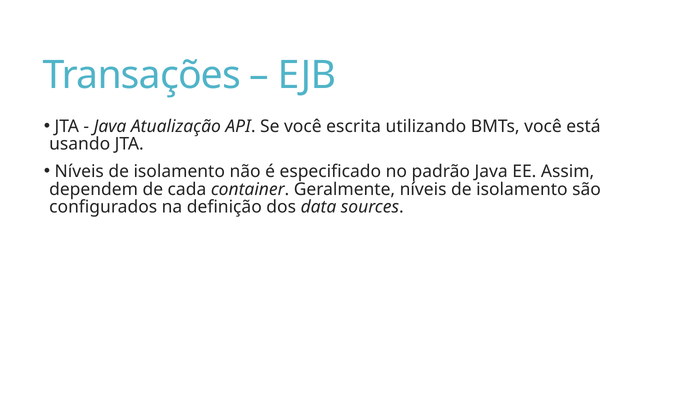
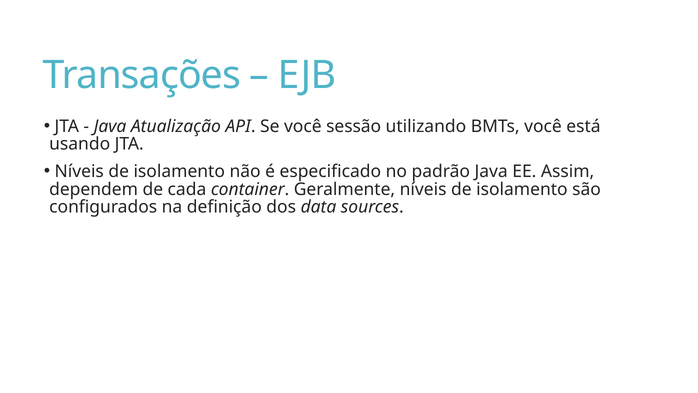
escrita: escrita -> sessão (354, 126)
